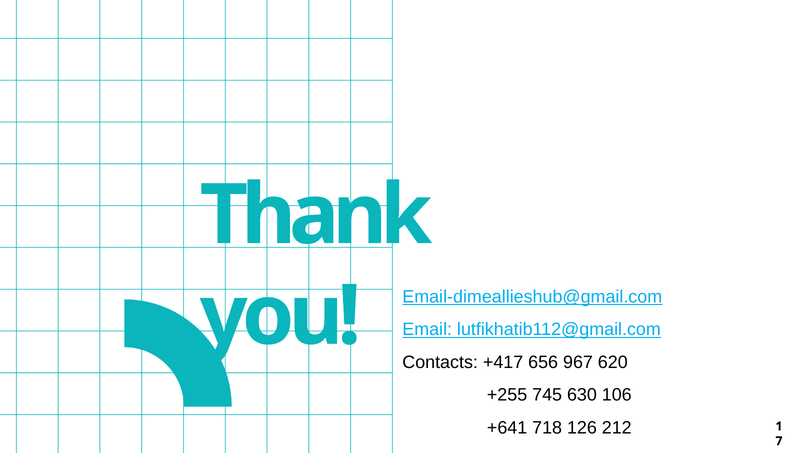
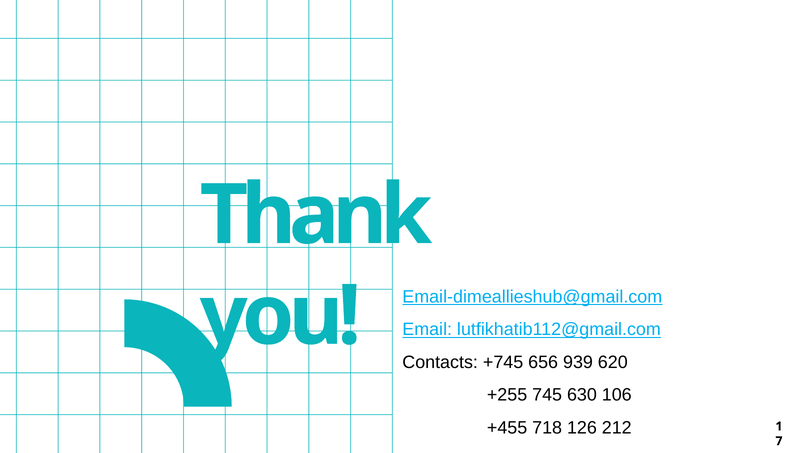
+417: +417 -> +745 (503, 362)
967: 967 -> 939 (578, 362)
+641: +641 -> +455 (507, 428)
